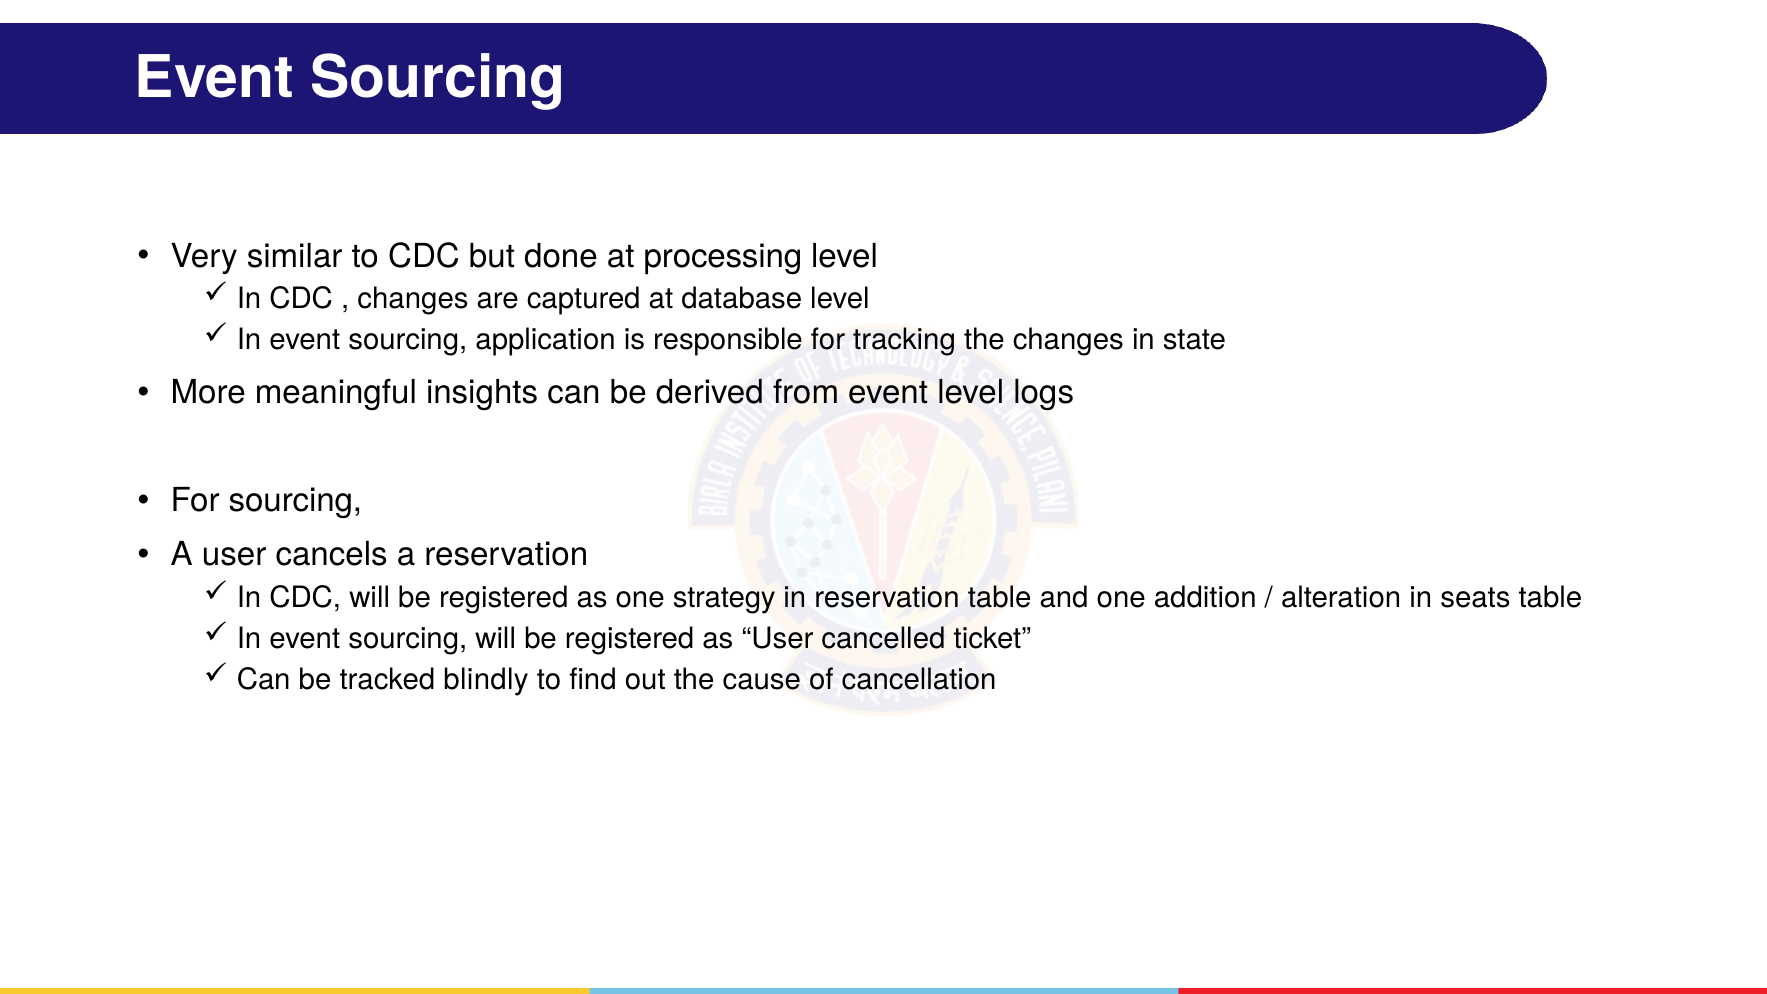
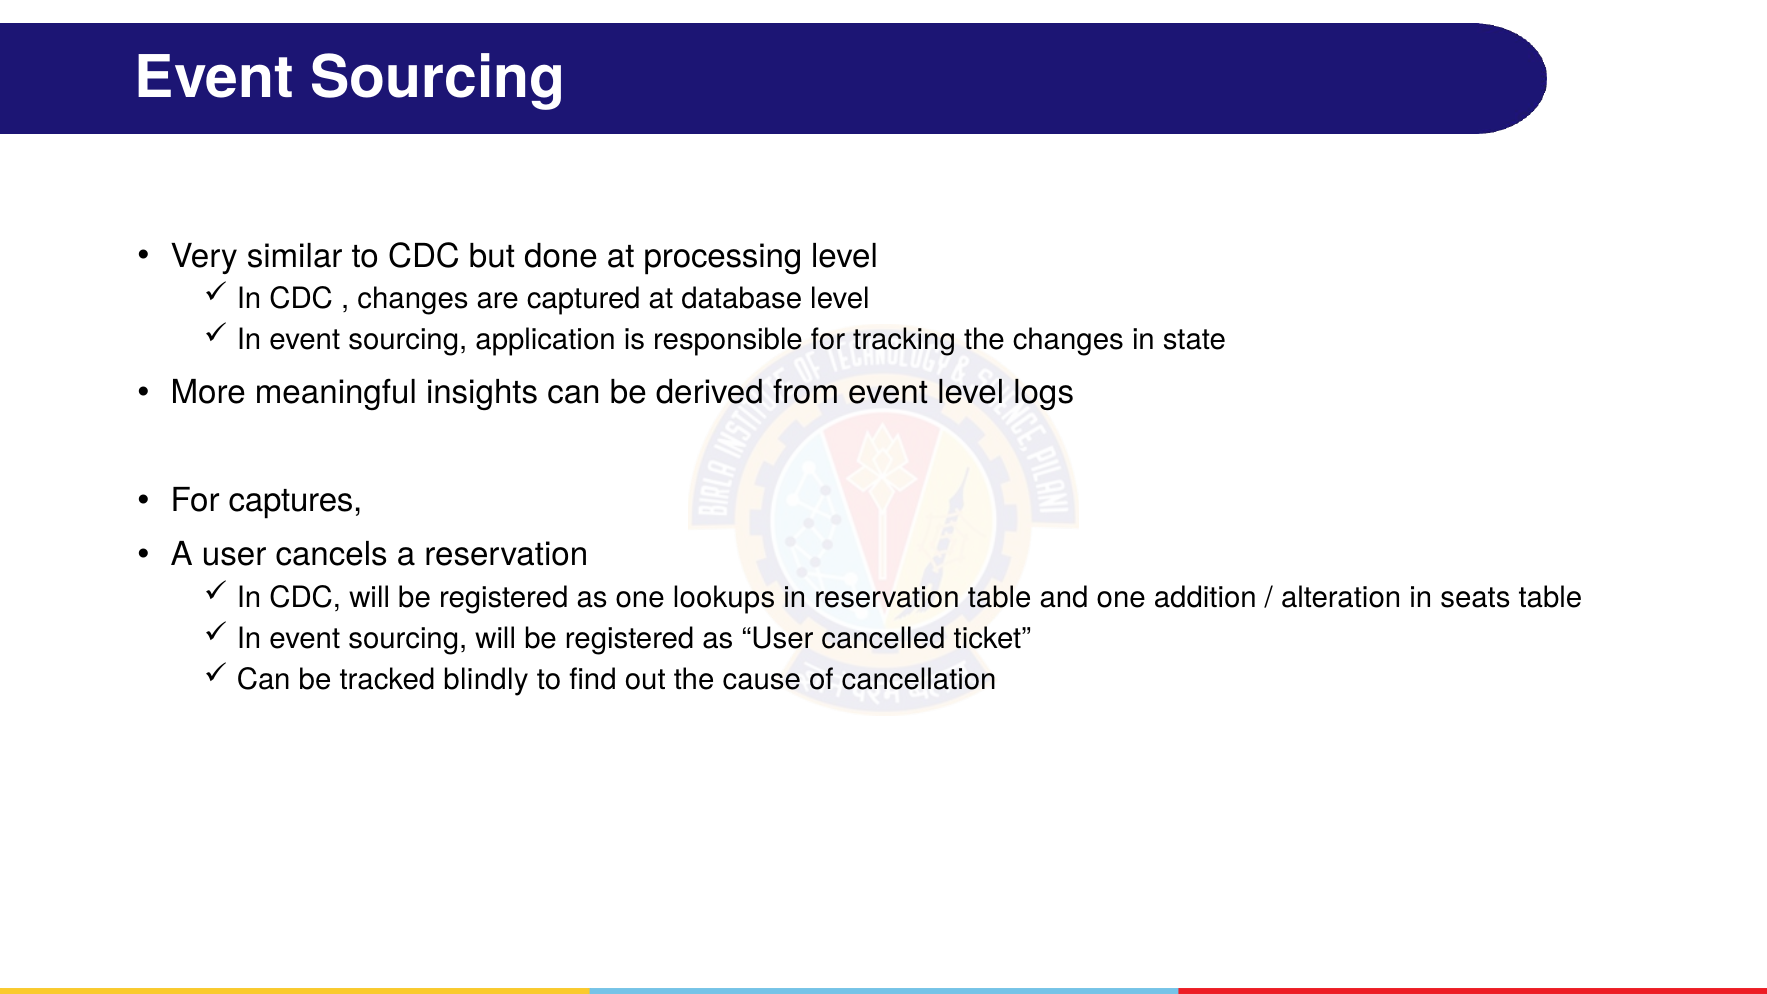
For sourcing: sourcing -> captures (296, 501)
strategy: strategy -> lookups (724, 598)
